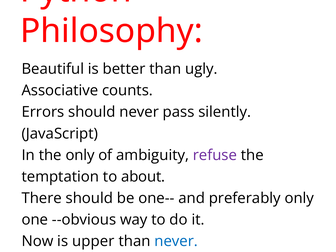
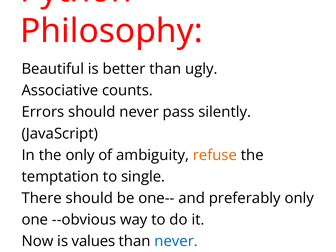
refuse colour: purple -> orange (215, 155)
about: about -> single (143, 177)
upper: upper -> values (93, 241)
